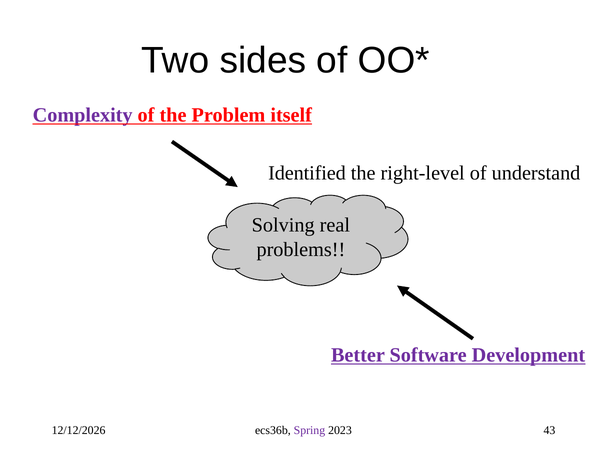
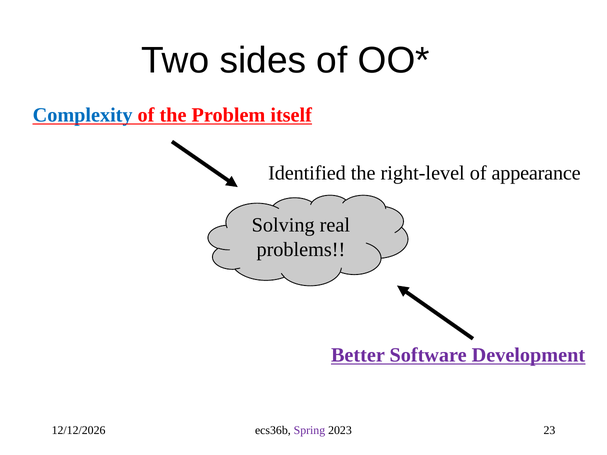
Complexity colour: purple -> blue (83, 115)
understand: understand -> appearance (536, 173)
43: 43 -> 23 (549, 431)
